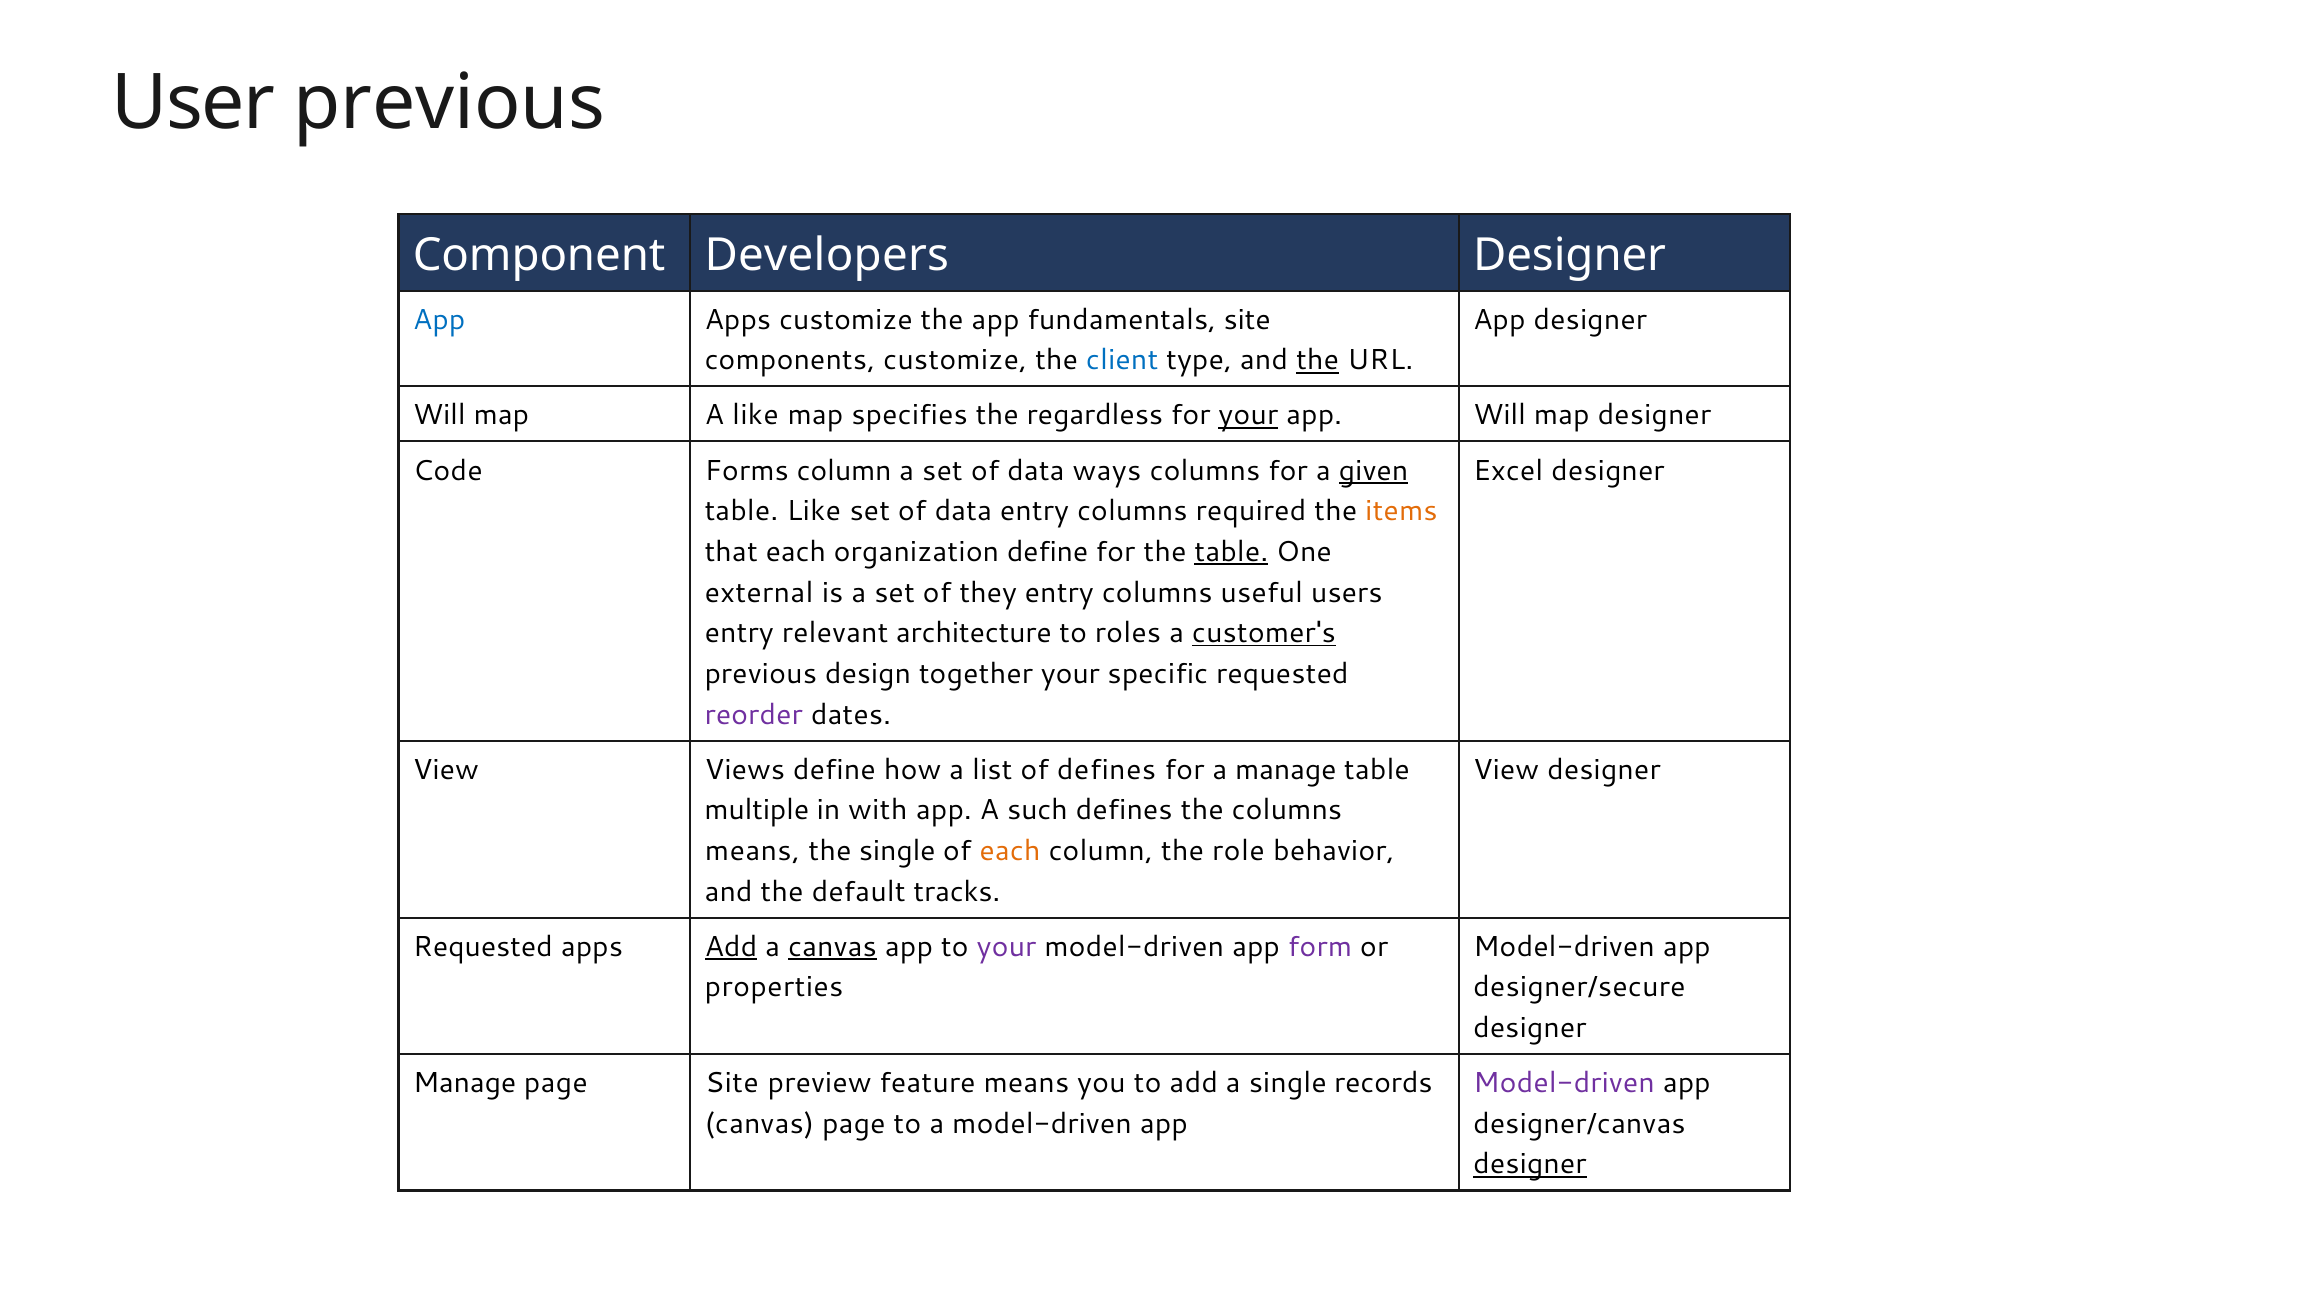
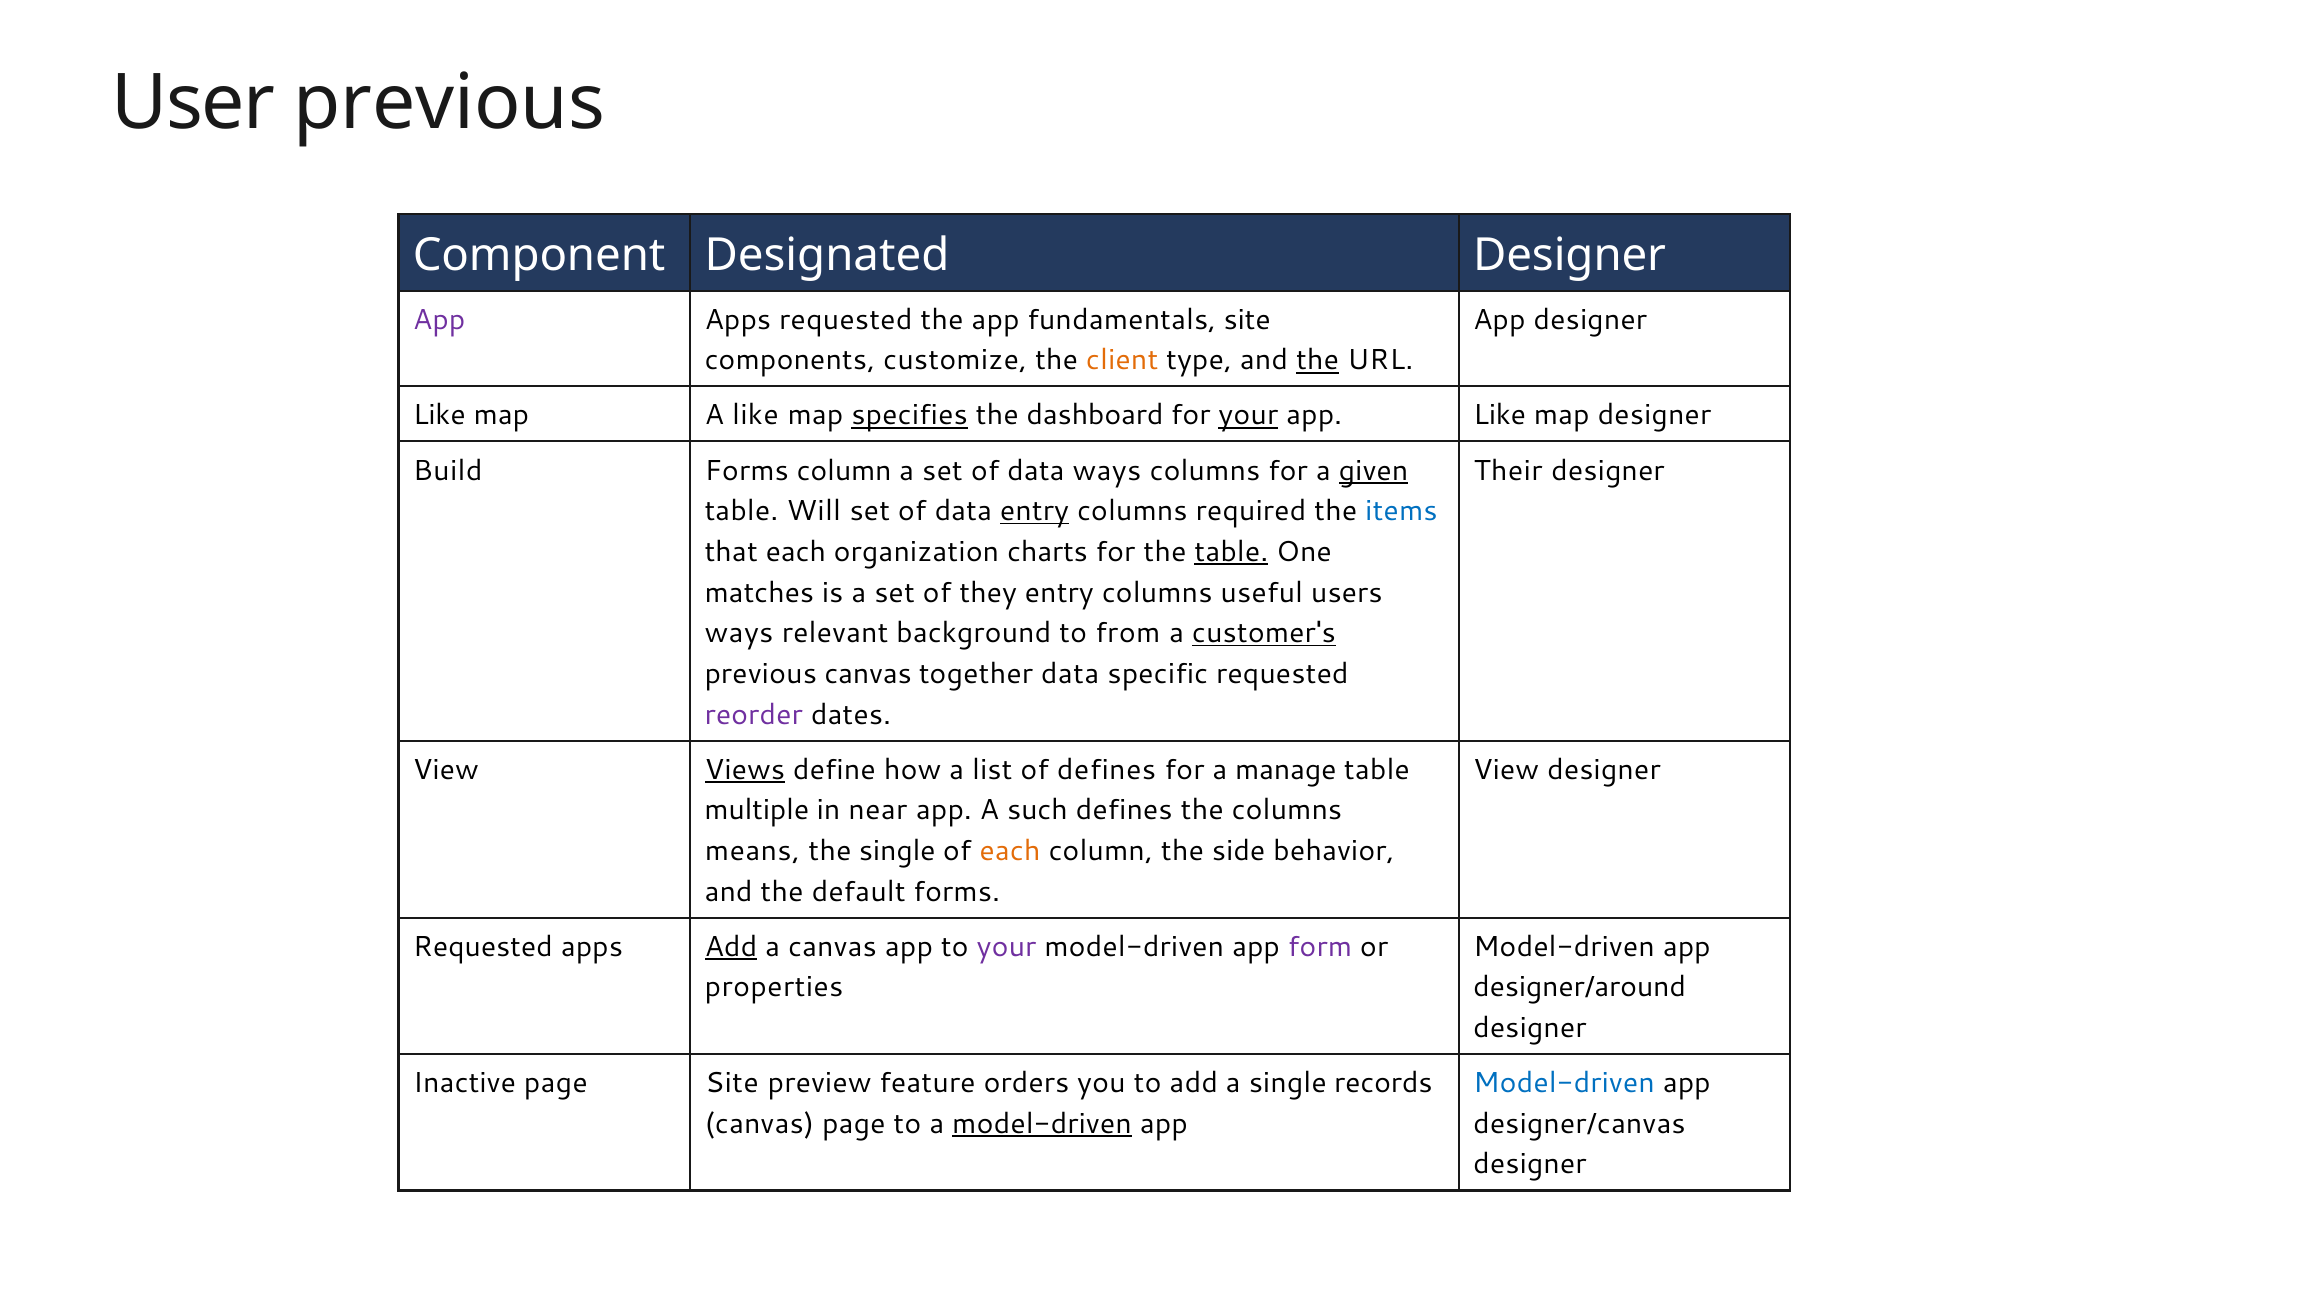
Developers: Developers -> Designated (827, 255)
App colour: blue -> purple (439, 320)
Apps customize: customize -> requested (846, 320)
client colour: blue -> orange (1122, 360)
Will: Will -> Like (439, 415)
specifies underline: none -> present (910, 415)
regardless: regardless -> dashboard (1095, 415)
app Will: Will -> Like (1500, 415)
Code: Code -> Build (448, 470)
Excel: Excel -> Their (1508, 470)
table Like: Like -> Will (814, 511)
entry underline: none -> present (1034, 511)
items colour: orange -> blue (1401, 511)
organization define: define -> charts (1048, 552)
external: external -> matches (759, 592)
entry: entry -> ways (739, 633)
architecture: architecture -> background (974, 633)
roles: roles -> from (1128, 633)
previous design: design -> canvas (868, 674)
together your: your -> data (1070, 674)
Views underline: none -> present (745, 769)
with: with -> near (878, 810)
role: role -> side (1239, 851)
default tracks: tracks -> forms (957, 891)
canvas underline: present -> none (833, 946)
designer/secure: designer/secure -> designer/around (1580, 987)
Manage: Manage -> Inactive (464, 1083)
feature means: means -> orders (1026, 1083)
Model-driven colour: purple -> blue (1564, 1083)
model-driven underline: none -> present (1042, 1124)
designer underline: present -> none (1530, 1164)
